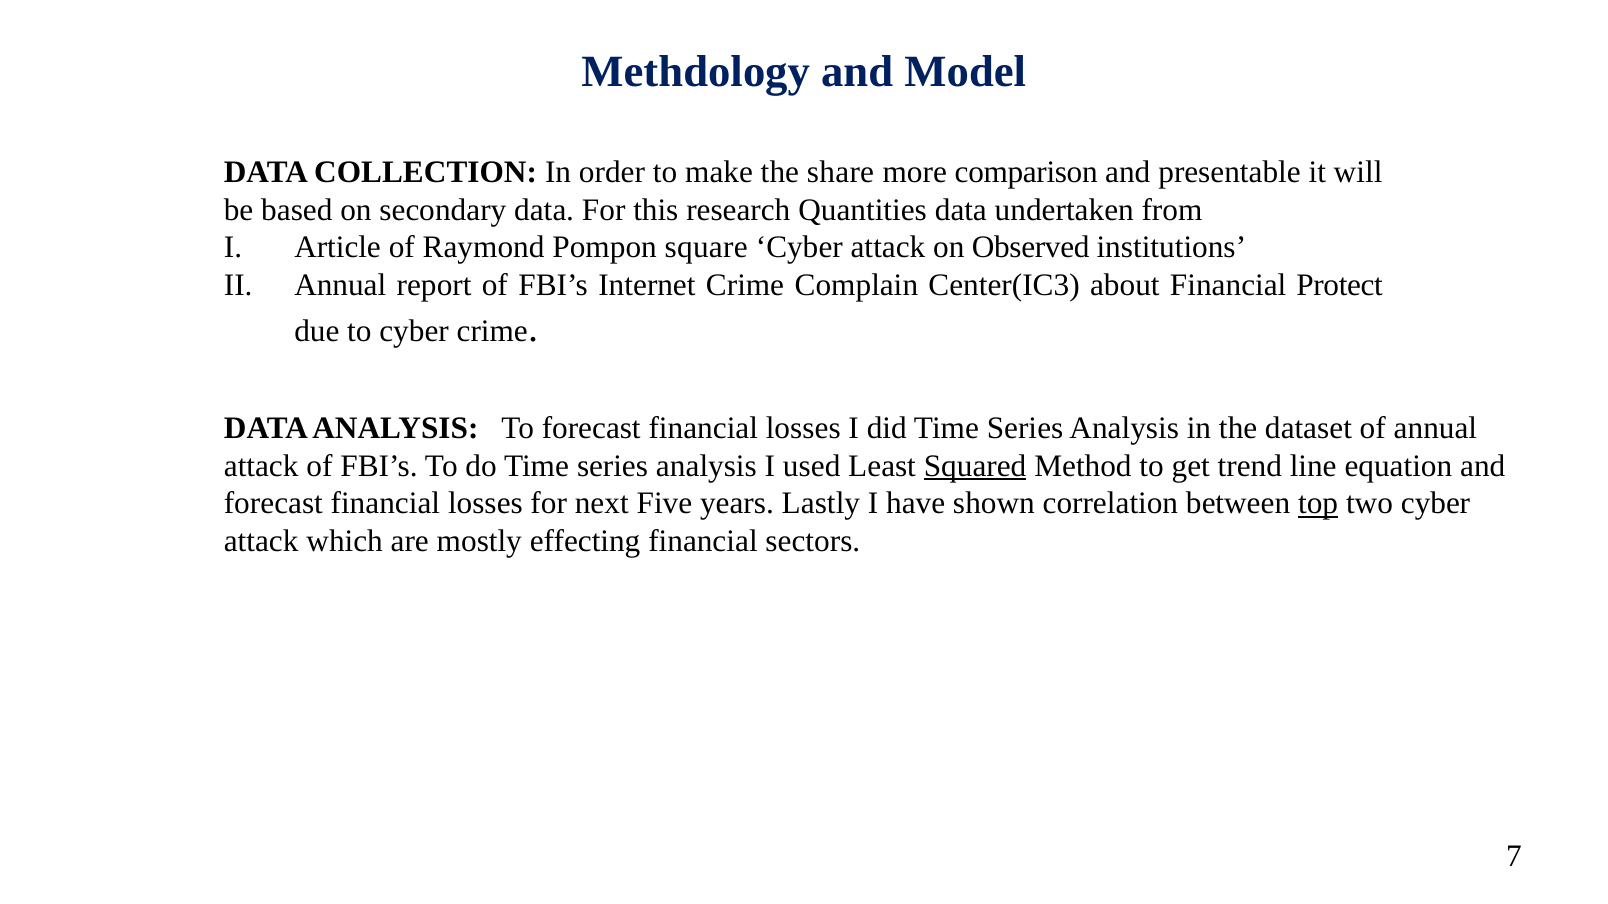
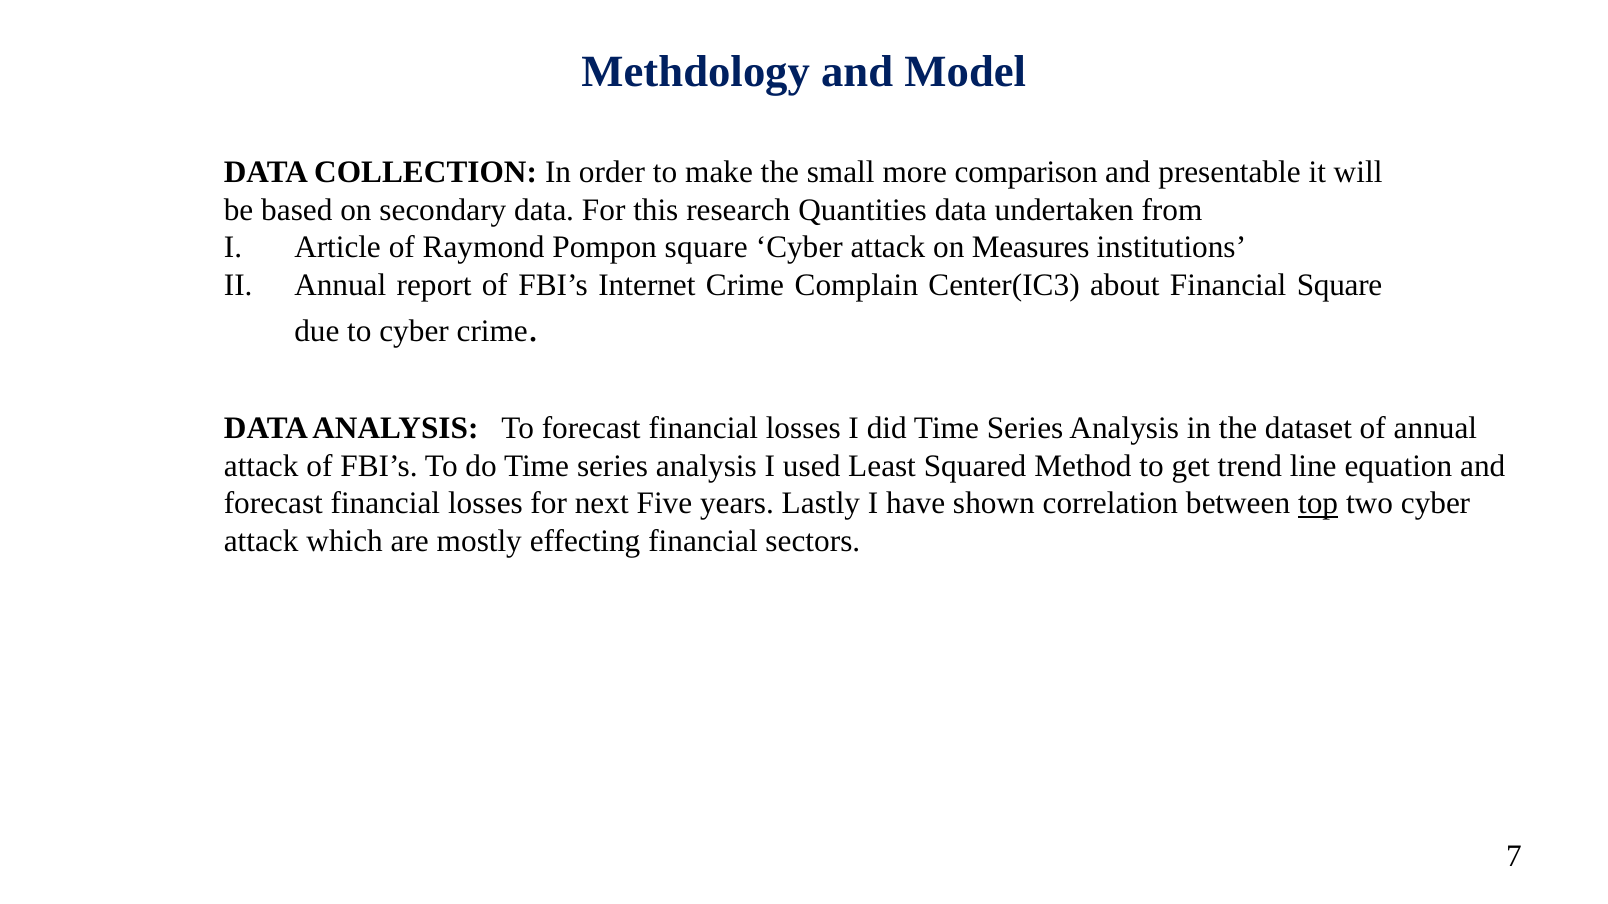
share: share -> small (841, 173)
Observed: Observed -> Measures (1031, 248)
Financial Protect: Protect -> Square (1340, 285)
Squared underline: present -> none (975, 466)
